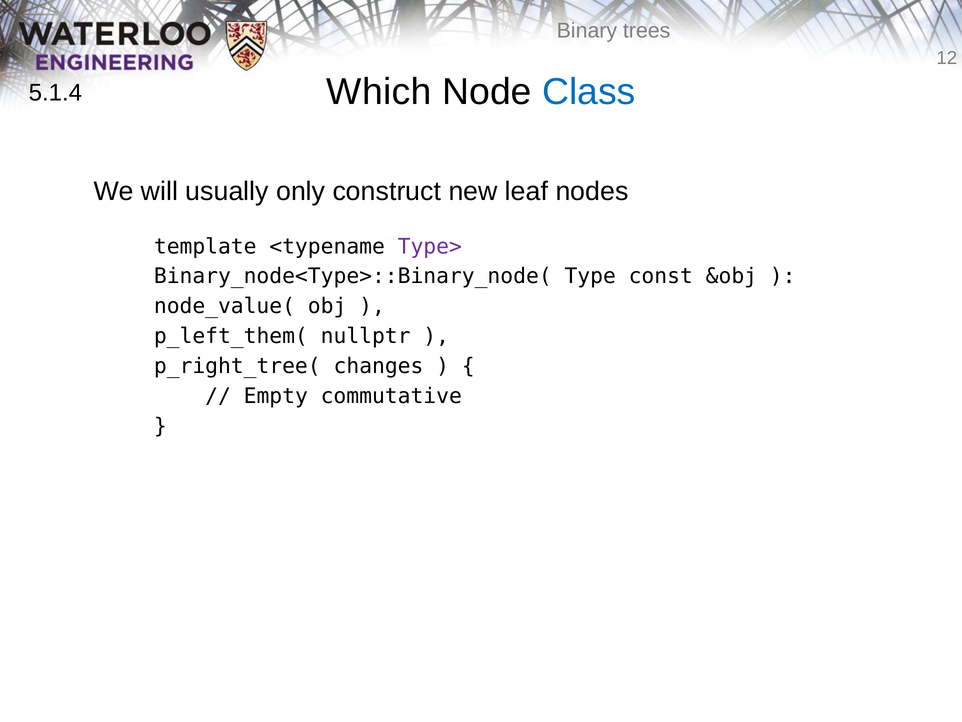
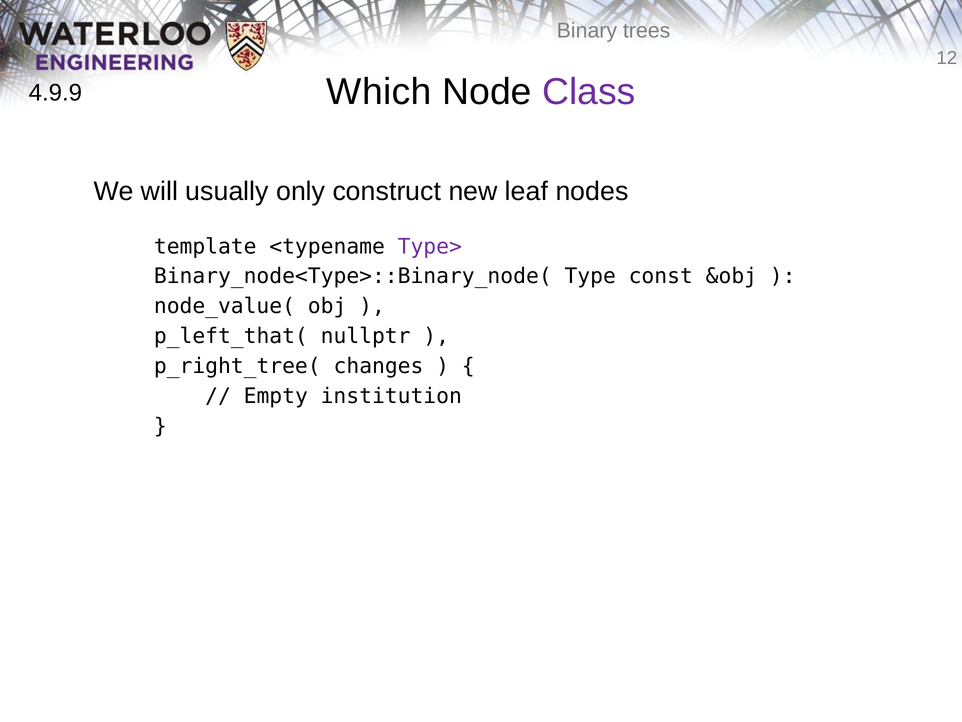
Class colour: blue -> purple (589, 92)
5.1.4: 5.1.4 -> 4.9.9 (55, 93)
p_left_them(: p_left_them( -> p_left_that( (231, 336)
commutative: commutative -> institution (391, 396)
